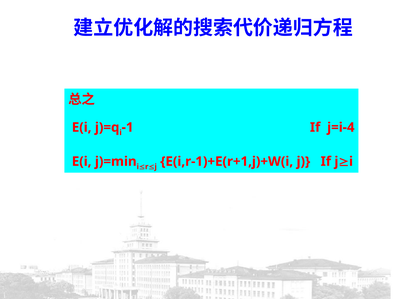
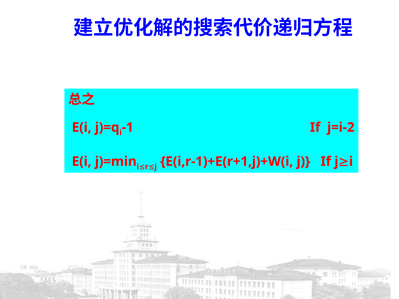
j=i-4: j=i-4 -> j=i-2 (341, 127)
